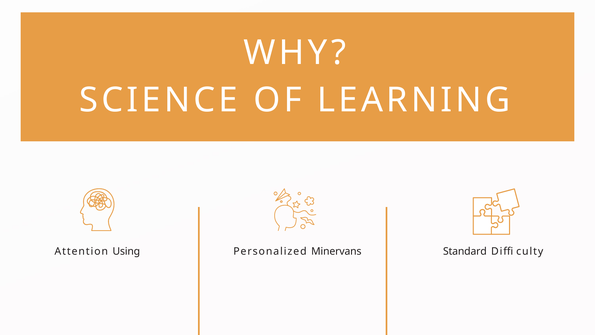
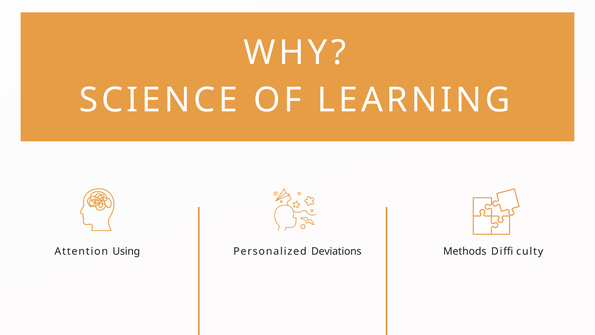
Minervans: Minervans -> Deviations (336, 251)
Standard: Standard -> Methods (465, 251)
